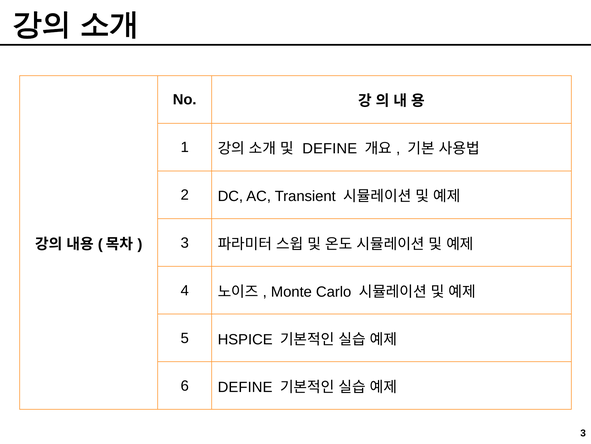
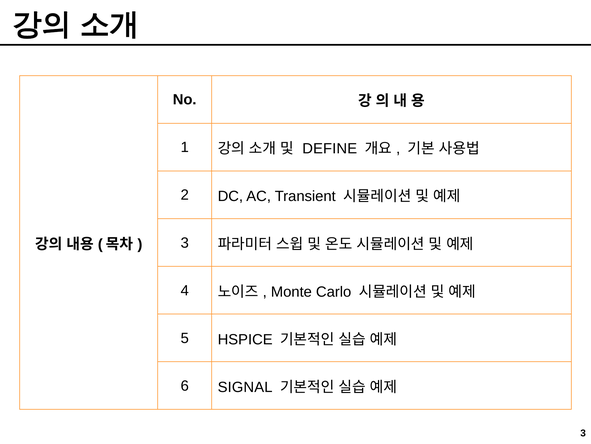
6 DEFINE: DEFINE -> SIGNAL (245, 387)
